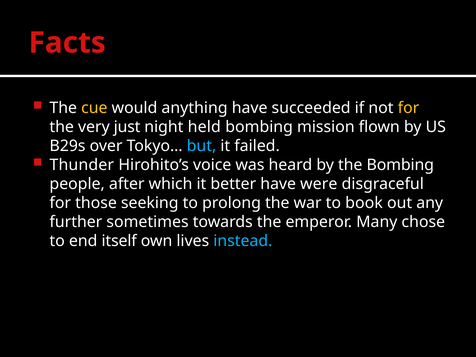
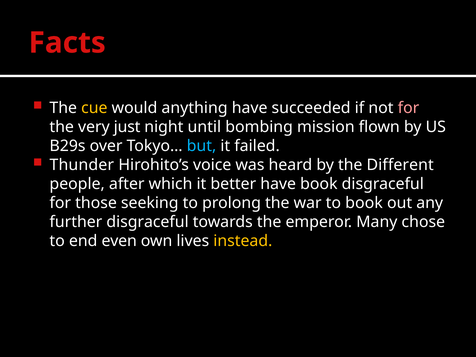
for colour: yellow -> pink (408, 108)
held: held -> until (204, 127)
the Bombing: Bombing -> Different (400, 165)
have were: were -> book (319, 184)
further sometimes: sometimes -> disgraceful (148, 222)
itself: itself -> even (119, 241)
instead colour: light blue -> yellow (243, 241)
